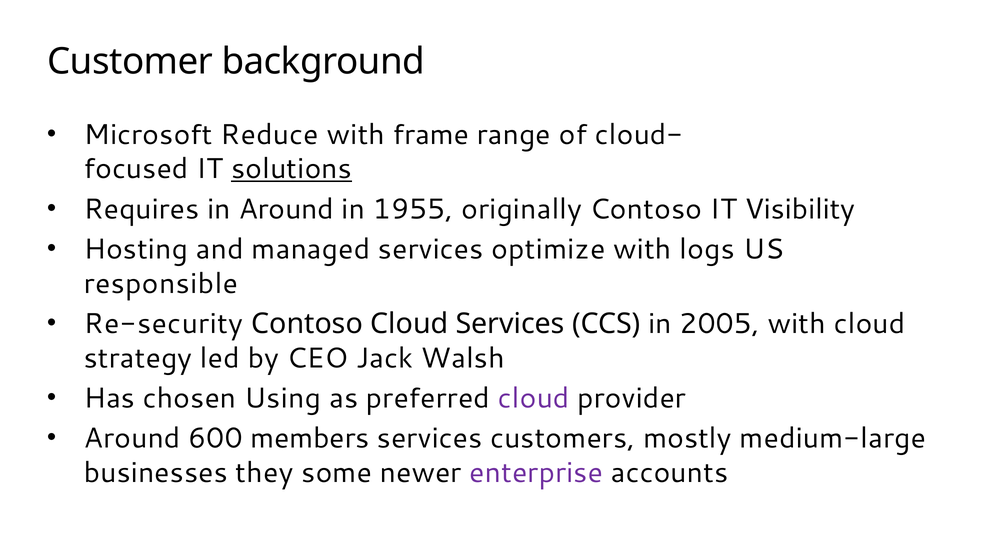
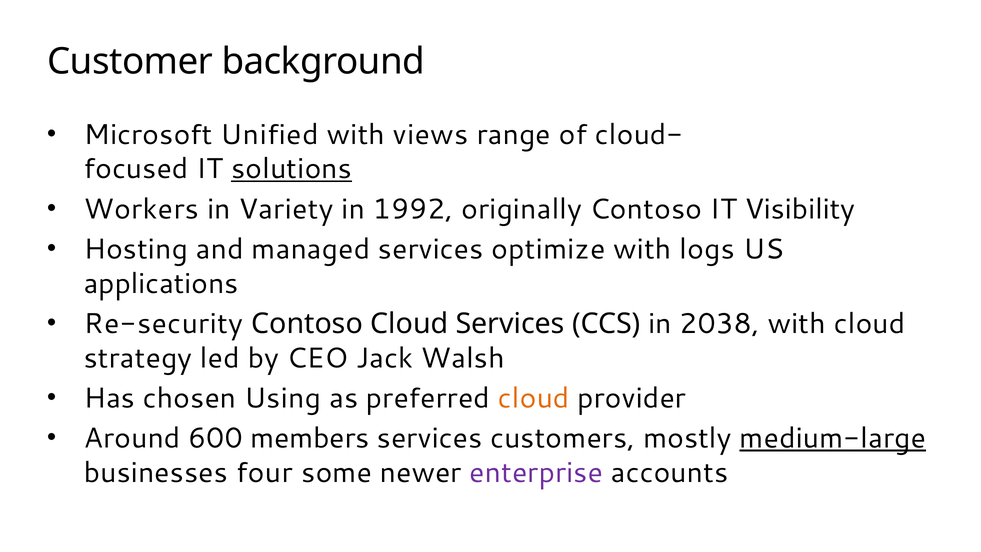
Reduce: Reduce -> Unified (270, 135)
frame: frame -> views (431, 135)
Requires: Requires -> Workers (141, 209)
in Around: Around -> Variety (286, 209)
1955: 1955 -> 1992 (413, 209)
responsible: responsible -> applications (161, 284)
2005: 2005 -> 2038 (720, 324)
cloud colour: purple -> orange (534, 398)
medium-large underline: none -> present (833, 438)
they: they -> four (264, 472)
